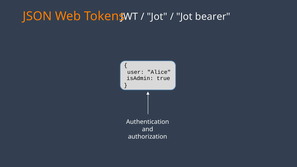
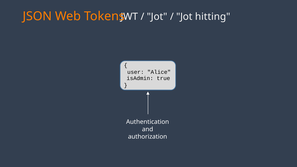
bearer: bearer -> hitting (213, 17)
